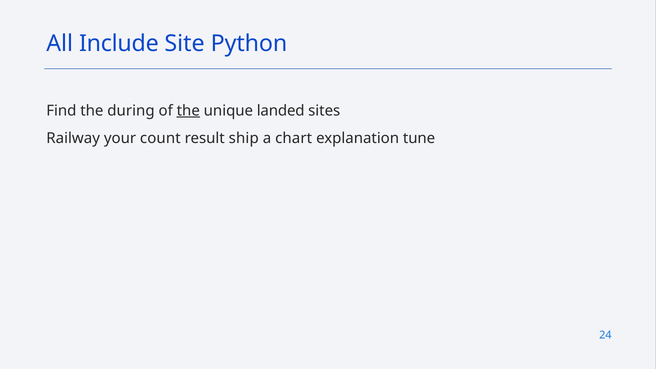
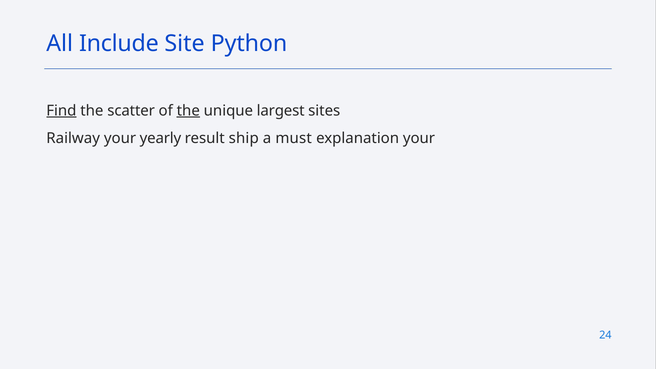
Find underline: none -> present (61, 111)
during: during -> scatter (131, 111)
landed: landed -> largest (281, 111)
count: count -> yearly (160, 138)
chart: chart -> must (294, 138)
explanation tune: tune -> your (419, 138)
